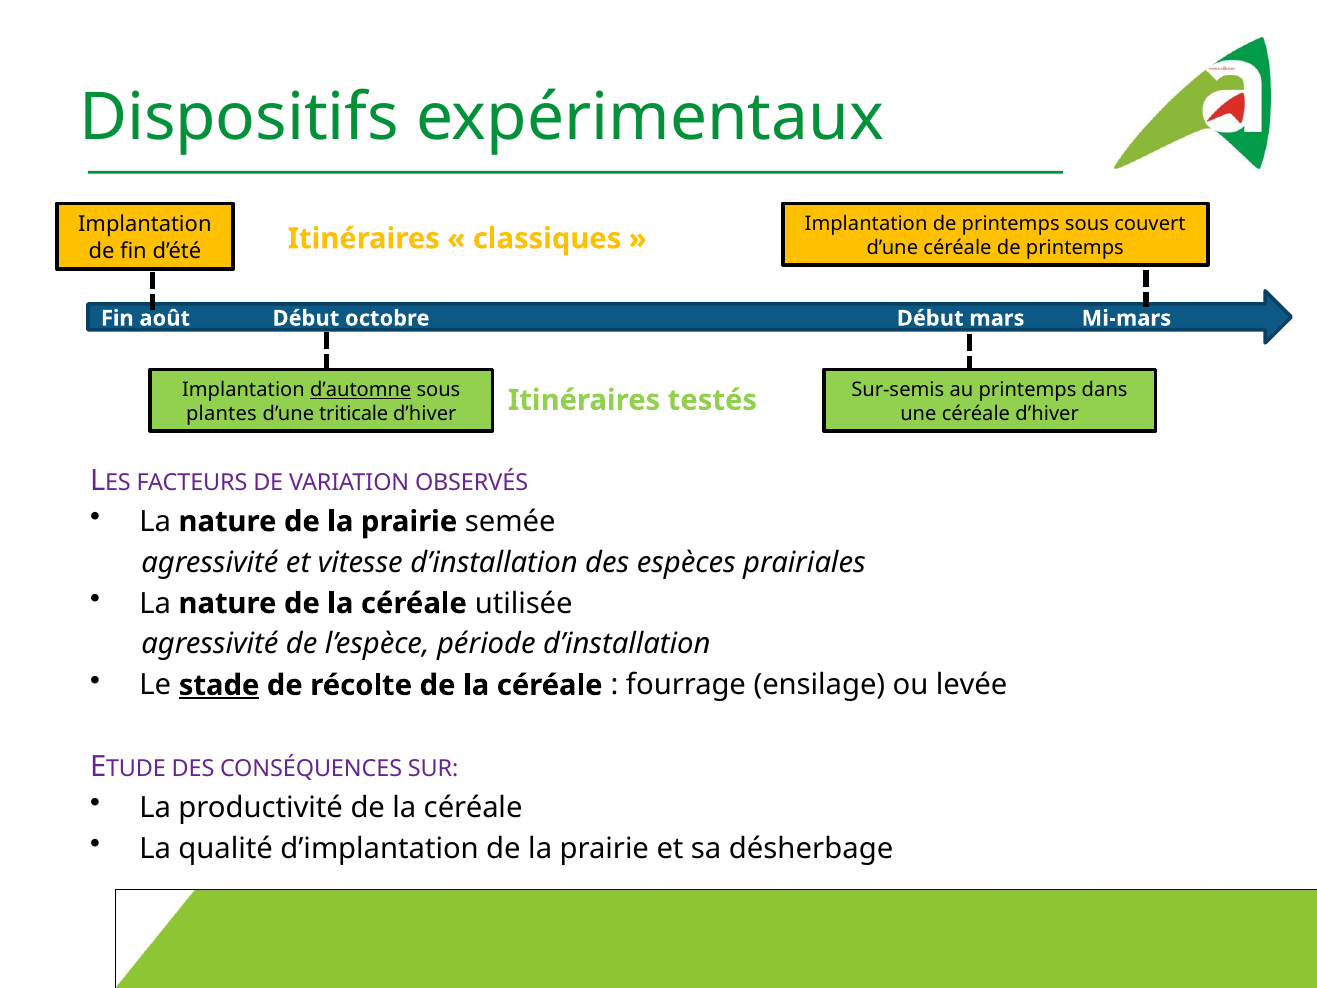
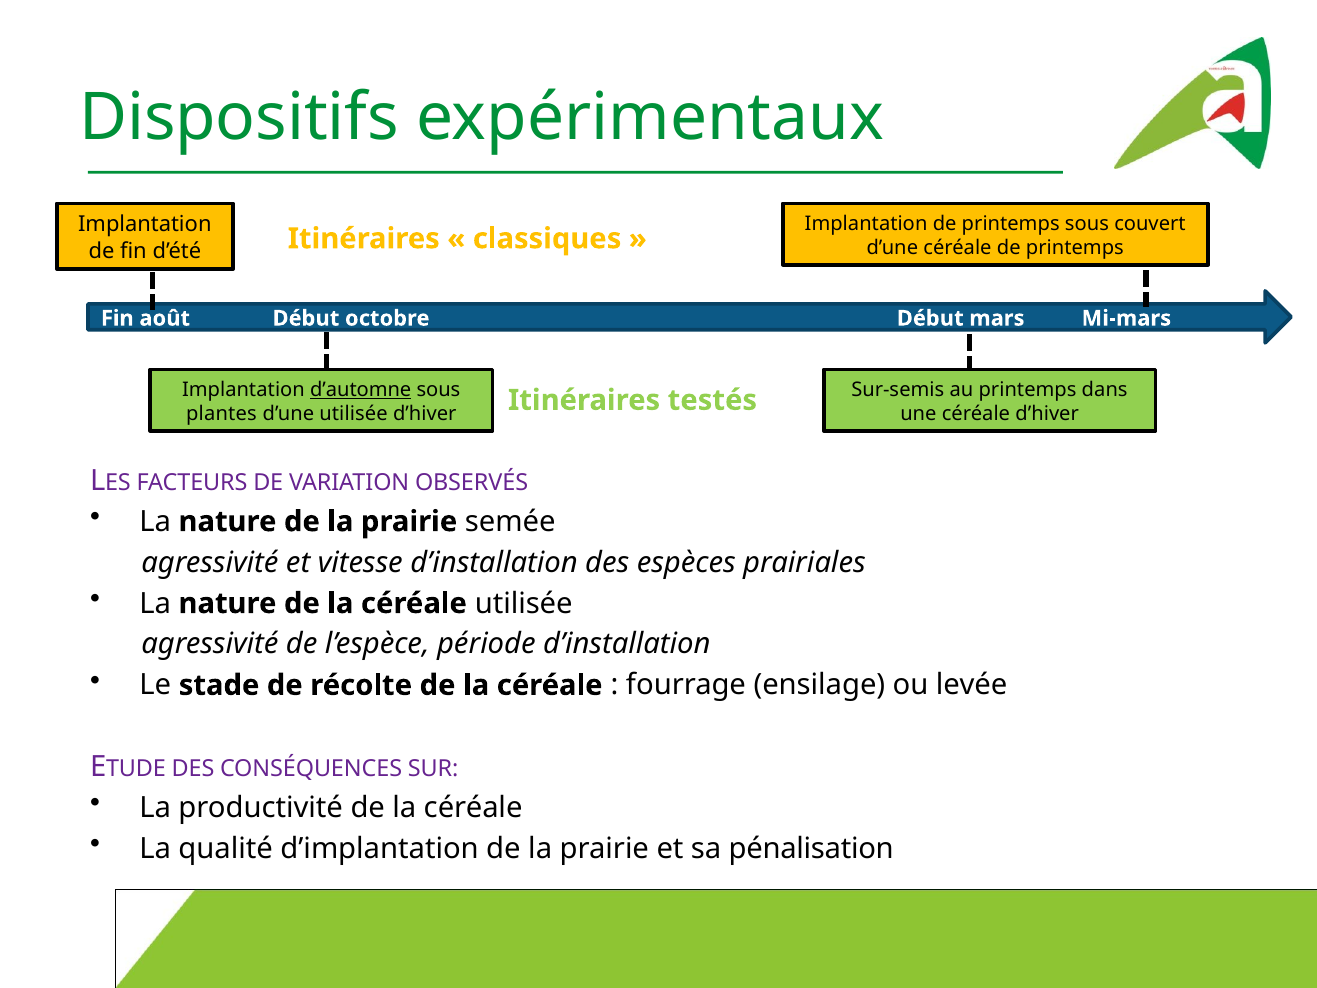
d’une triticale: triticale -> utilisée (353, 414)
stade underline: present -> none (219, 685)
désherbage: désherbage -> pénalisation (811, 849)
